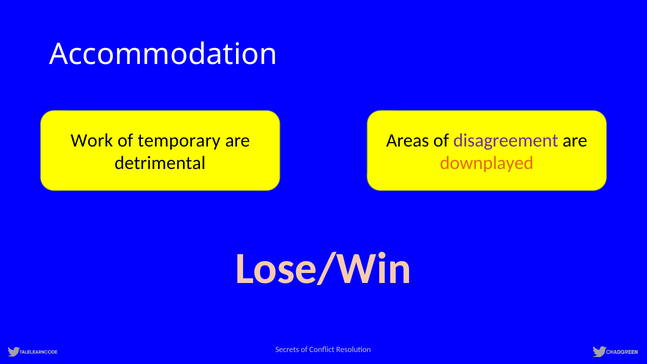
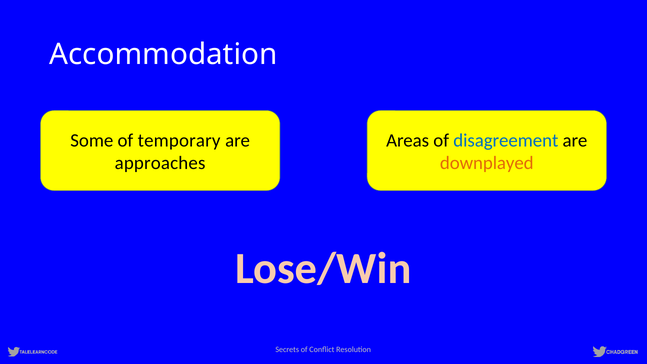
Work: Work -> Some (92, 140)
disagreement colour: purple -> blue (506, 140)
detrimental: detrimental -> approaches (160, 163)
